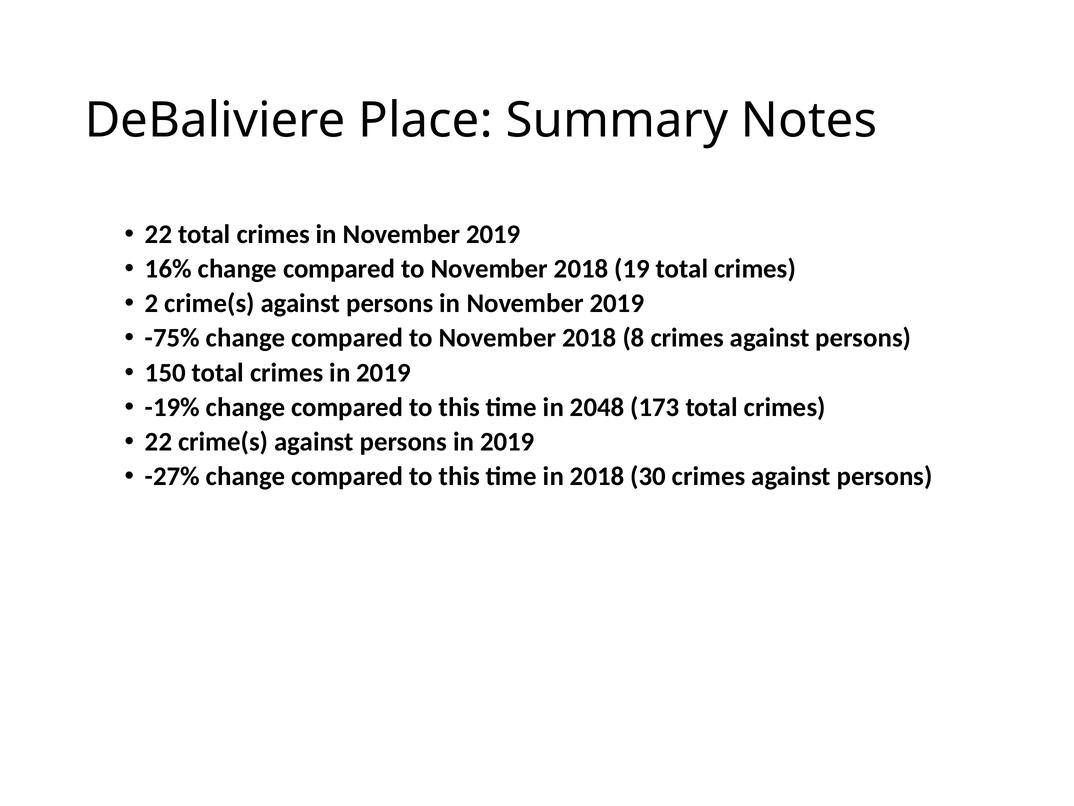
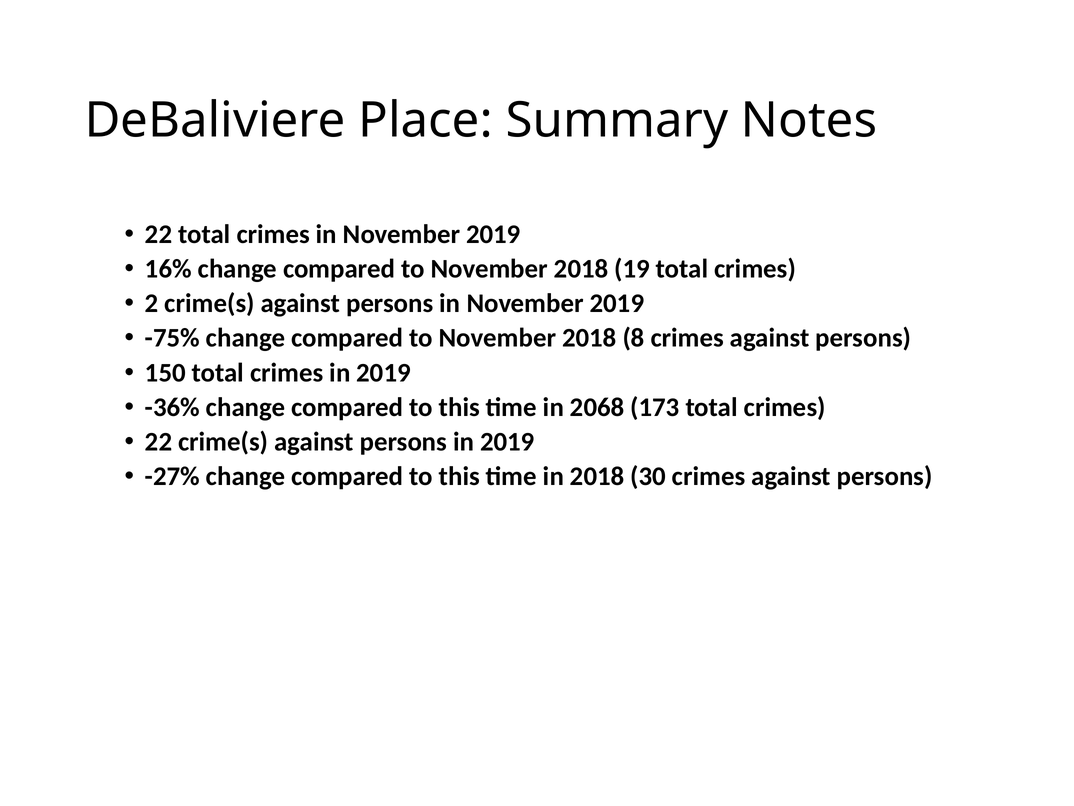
-19%: -19% -> -36% (172, 407)
2048: 2048 -> 2068 (597, 407)
